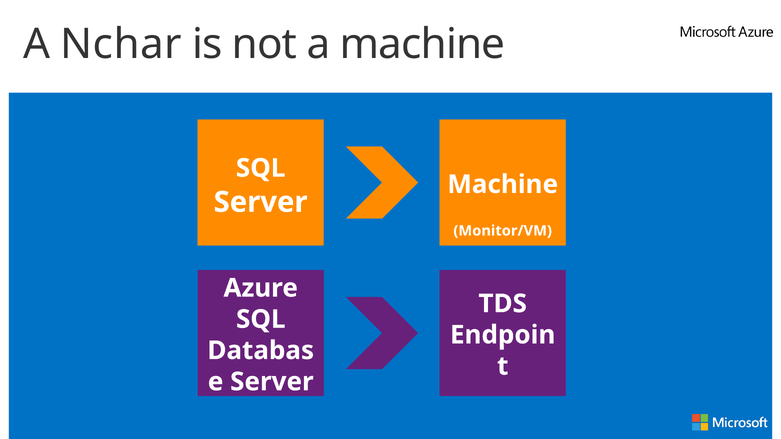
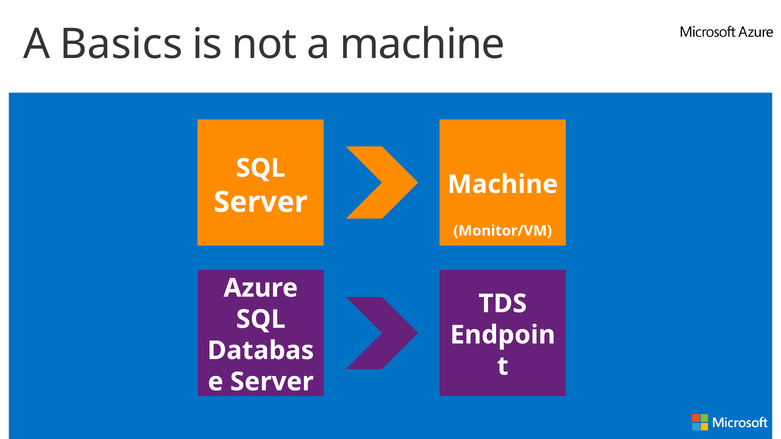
Nchar: Nchar -> Basics (121, 44)
